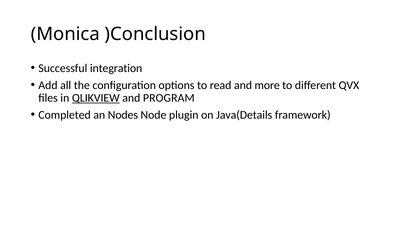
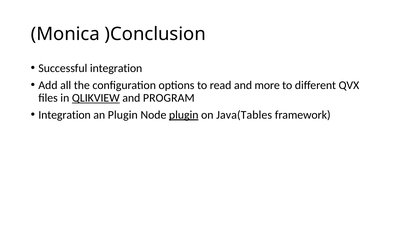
Completed: Completed -> Integration (65, 115)
an Nodes: Nodes -> Plugin (123, 115)
plugin underline: none -> present (184, 115)
Java(Details: Java(Details -> Java(Tables (244, 115)
